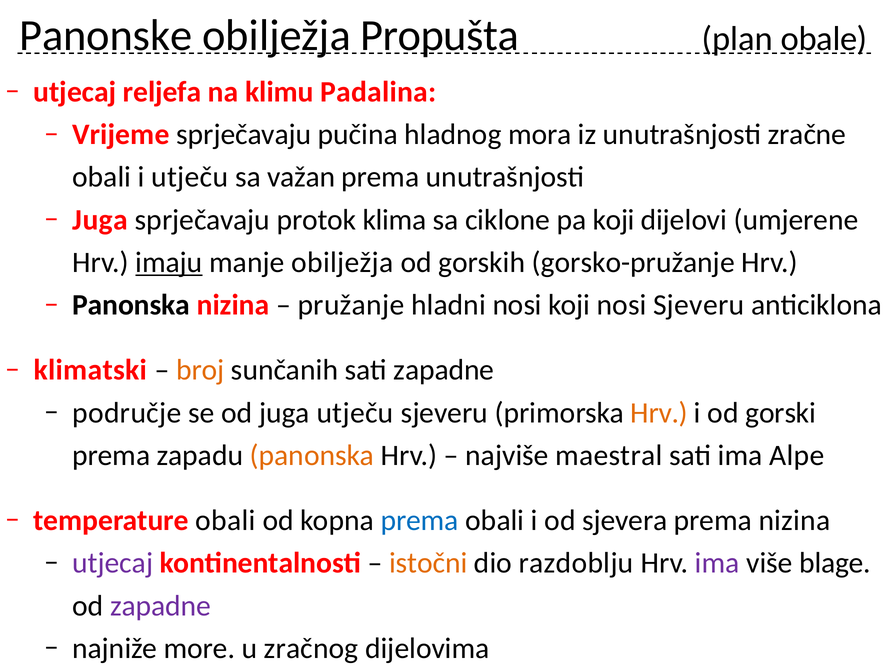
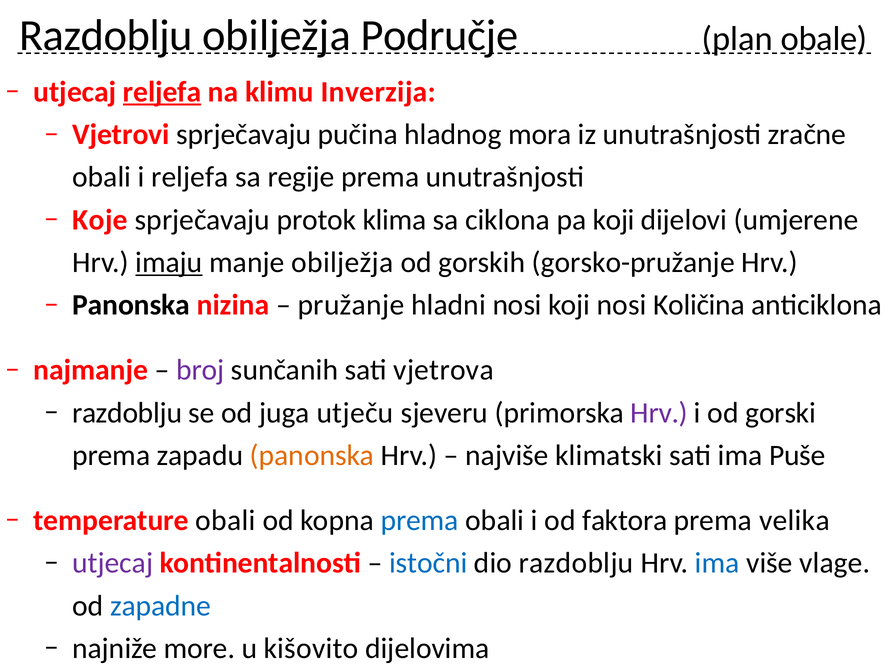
Panonske: Panonske -> Razdoblju (106, 35)
Propušta: Propušta -> Područje (440, 35)
reljefa underline: none -> present (162, 92)
Padalina: Padalina -> Inverzija (378, 92)
Vrijeme: Vrijeme -> Vjetrovi (121, 134)
i utječu: utječu -> reljefa (190, 177)
važan: važan -> regije (301, 177)
Juga: Juga -> Koje (100, 220)
ciklone: ciklone -> ciklona (507, 220)
nosi Sjeveru: Sjeveru -> Količina (699, 305)
klimatski: klimatski -> najmanje (91, 370)
broj colour: orange -> purple (200, 370)
sati zapadne: zapadne -> vjetrova (444, 370)
područje: područje -> razdoblju (127, 413)
Hrv colour: orange -> purple (659, 413)
maestral: maestral -> klimatski (609, 455)
Alpe: Alpe -> Puše (797, 455)
sjevera: sjevera -> faktora (625, 520)
prema nizina: nizina -> velika (794, 520)
istočni colour: orange -> blue (428, 563)
ima colour: purple -> blue (717, 563)
blage: blage -> vlage (835, 563)
zapadne colour: purple -> blue (161, 606)
zračnog: zračnog -> kišovito (311, 648)
